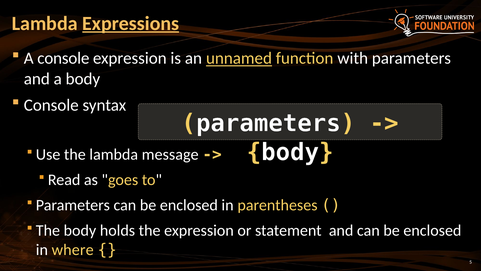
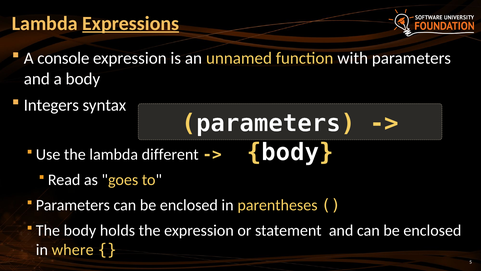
unnamed underline: present -> none (239, 58)
Console: Console -> Integers (51, 105)
message: message -> different (170, 154)
